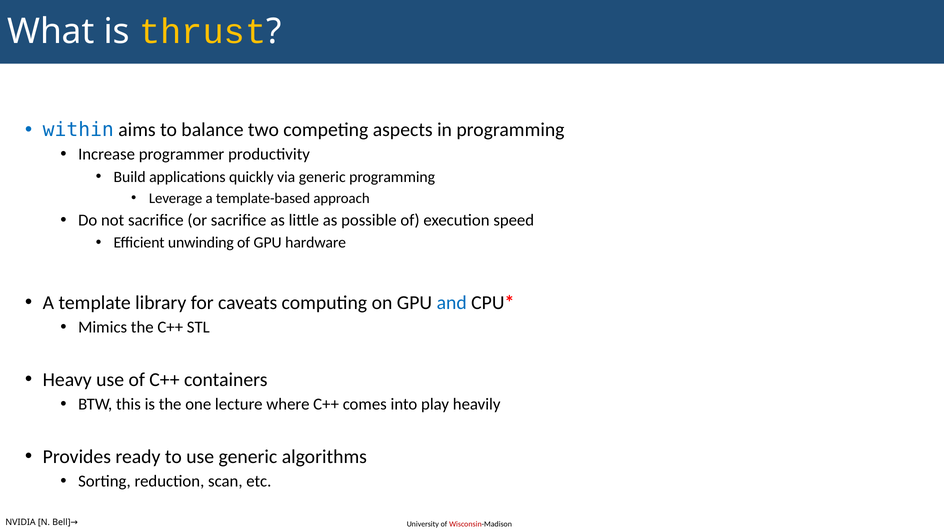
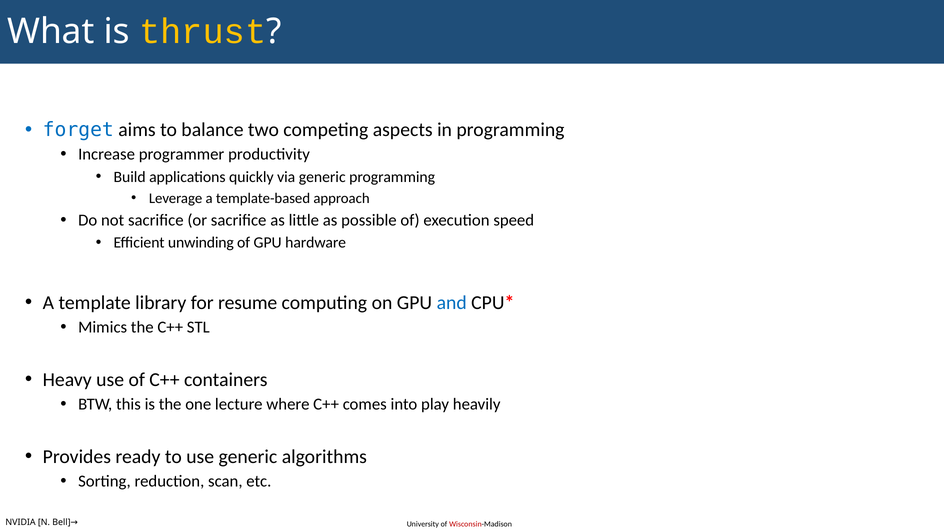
within: within -> forget (78, 130)
caveats: caveats -> resume (248, 303)
